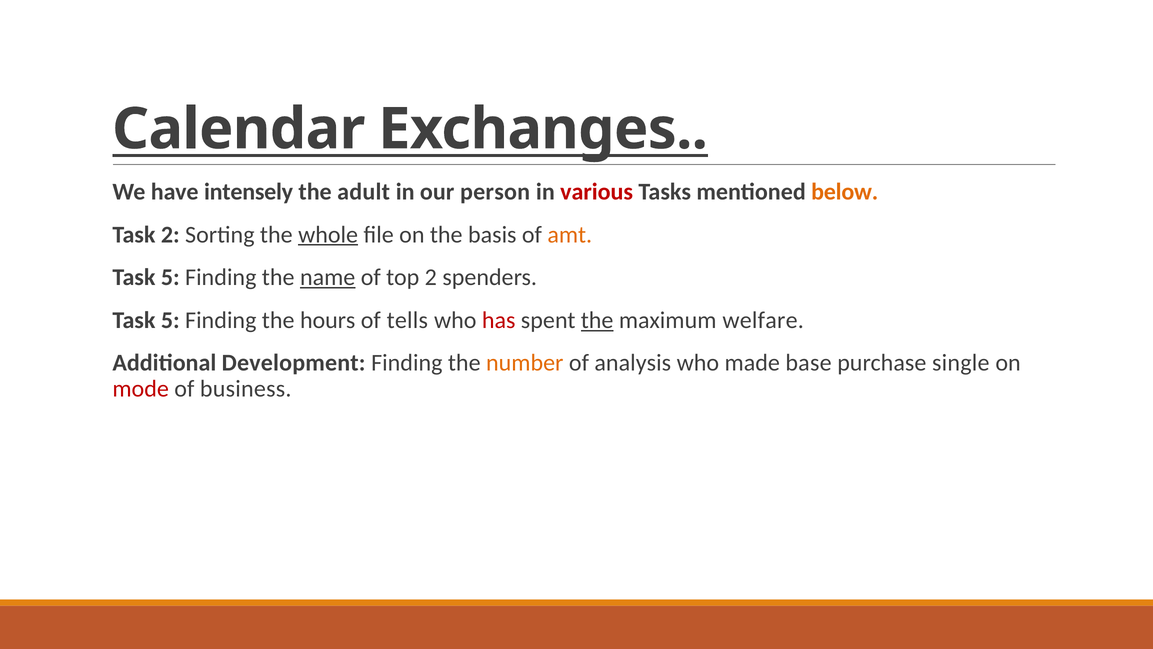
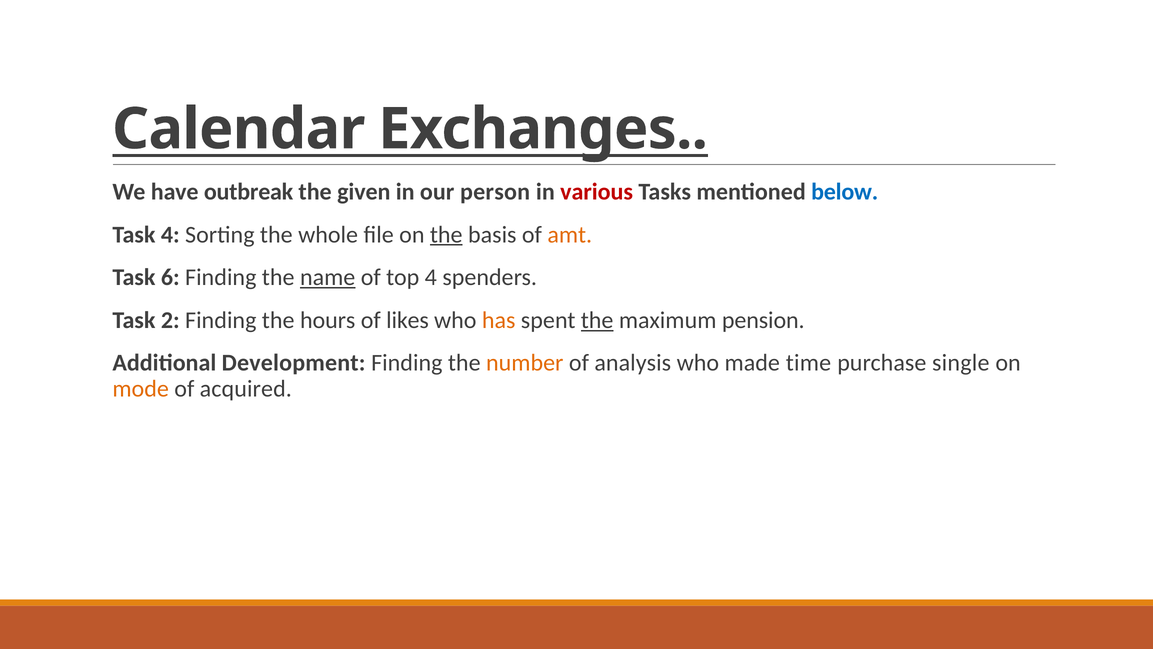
intensely: intensely -> outbreak (249, 192)
adult: adult -> given (364, 192)
below colour: orange -> blue (845, 192)
Task 2: 2 -> 4 (170, 234)
whole underline: present -> none (328, 234)
the underline: none -> present (446, 234)
5: 5 -> 6 (170, 277)
top 2: 2 -> 4 (431, 277)
5: 5 -> 2 (170, 320)
tells: tells -> likes (408, 320)
has colour: red -> orange (499, 320)
welfare: welfare -> pension (763, 320)
base: base -> time (808, 363)
mode colour: red -> orange (141, 389)
business: business -> acquired (246, 389)
